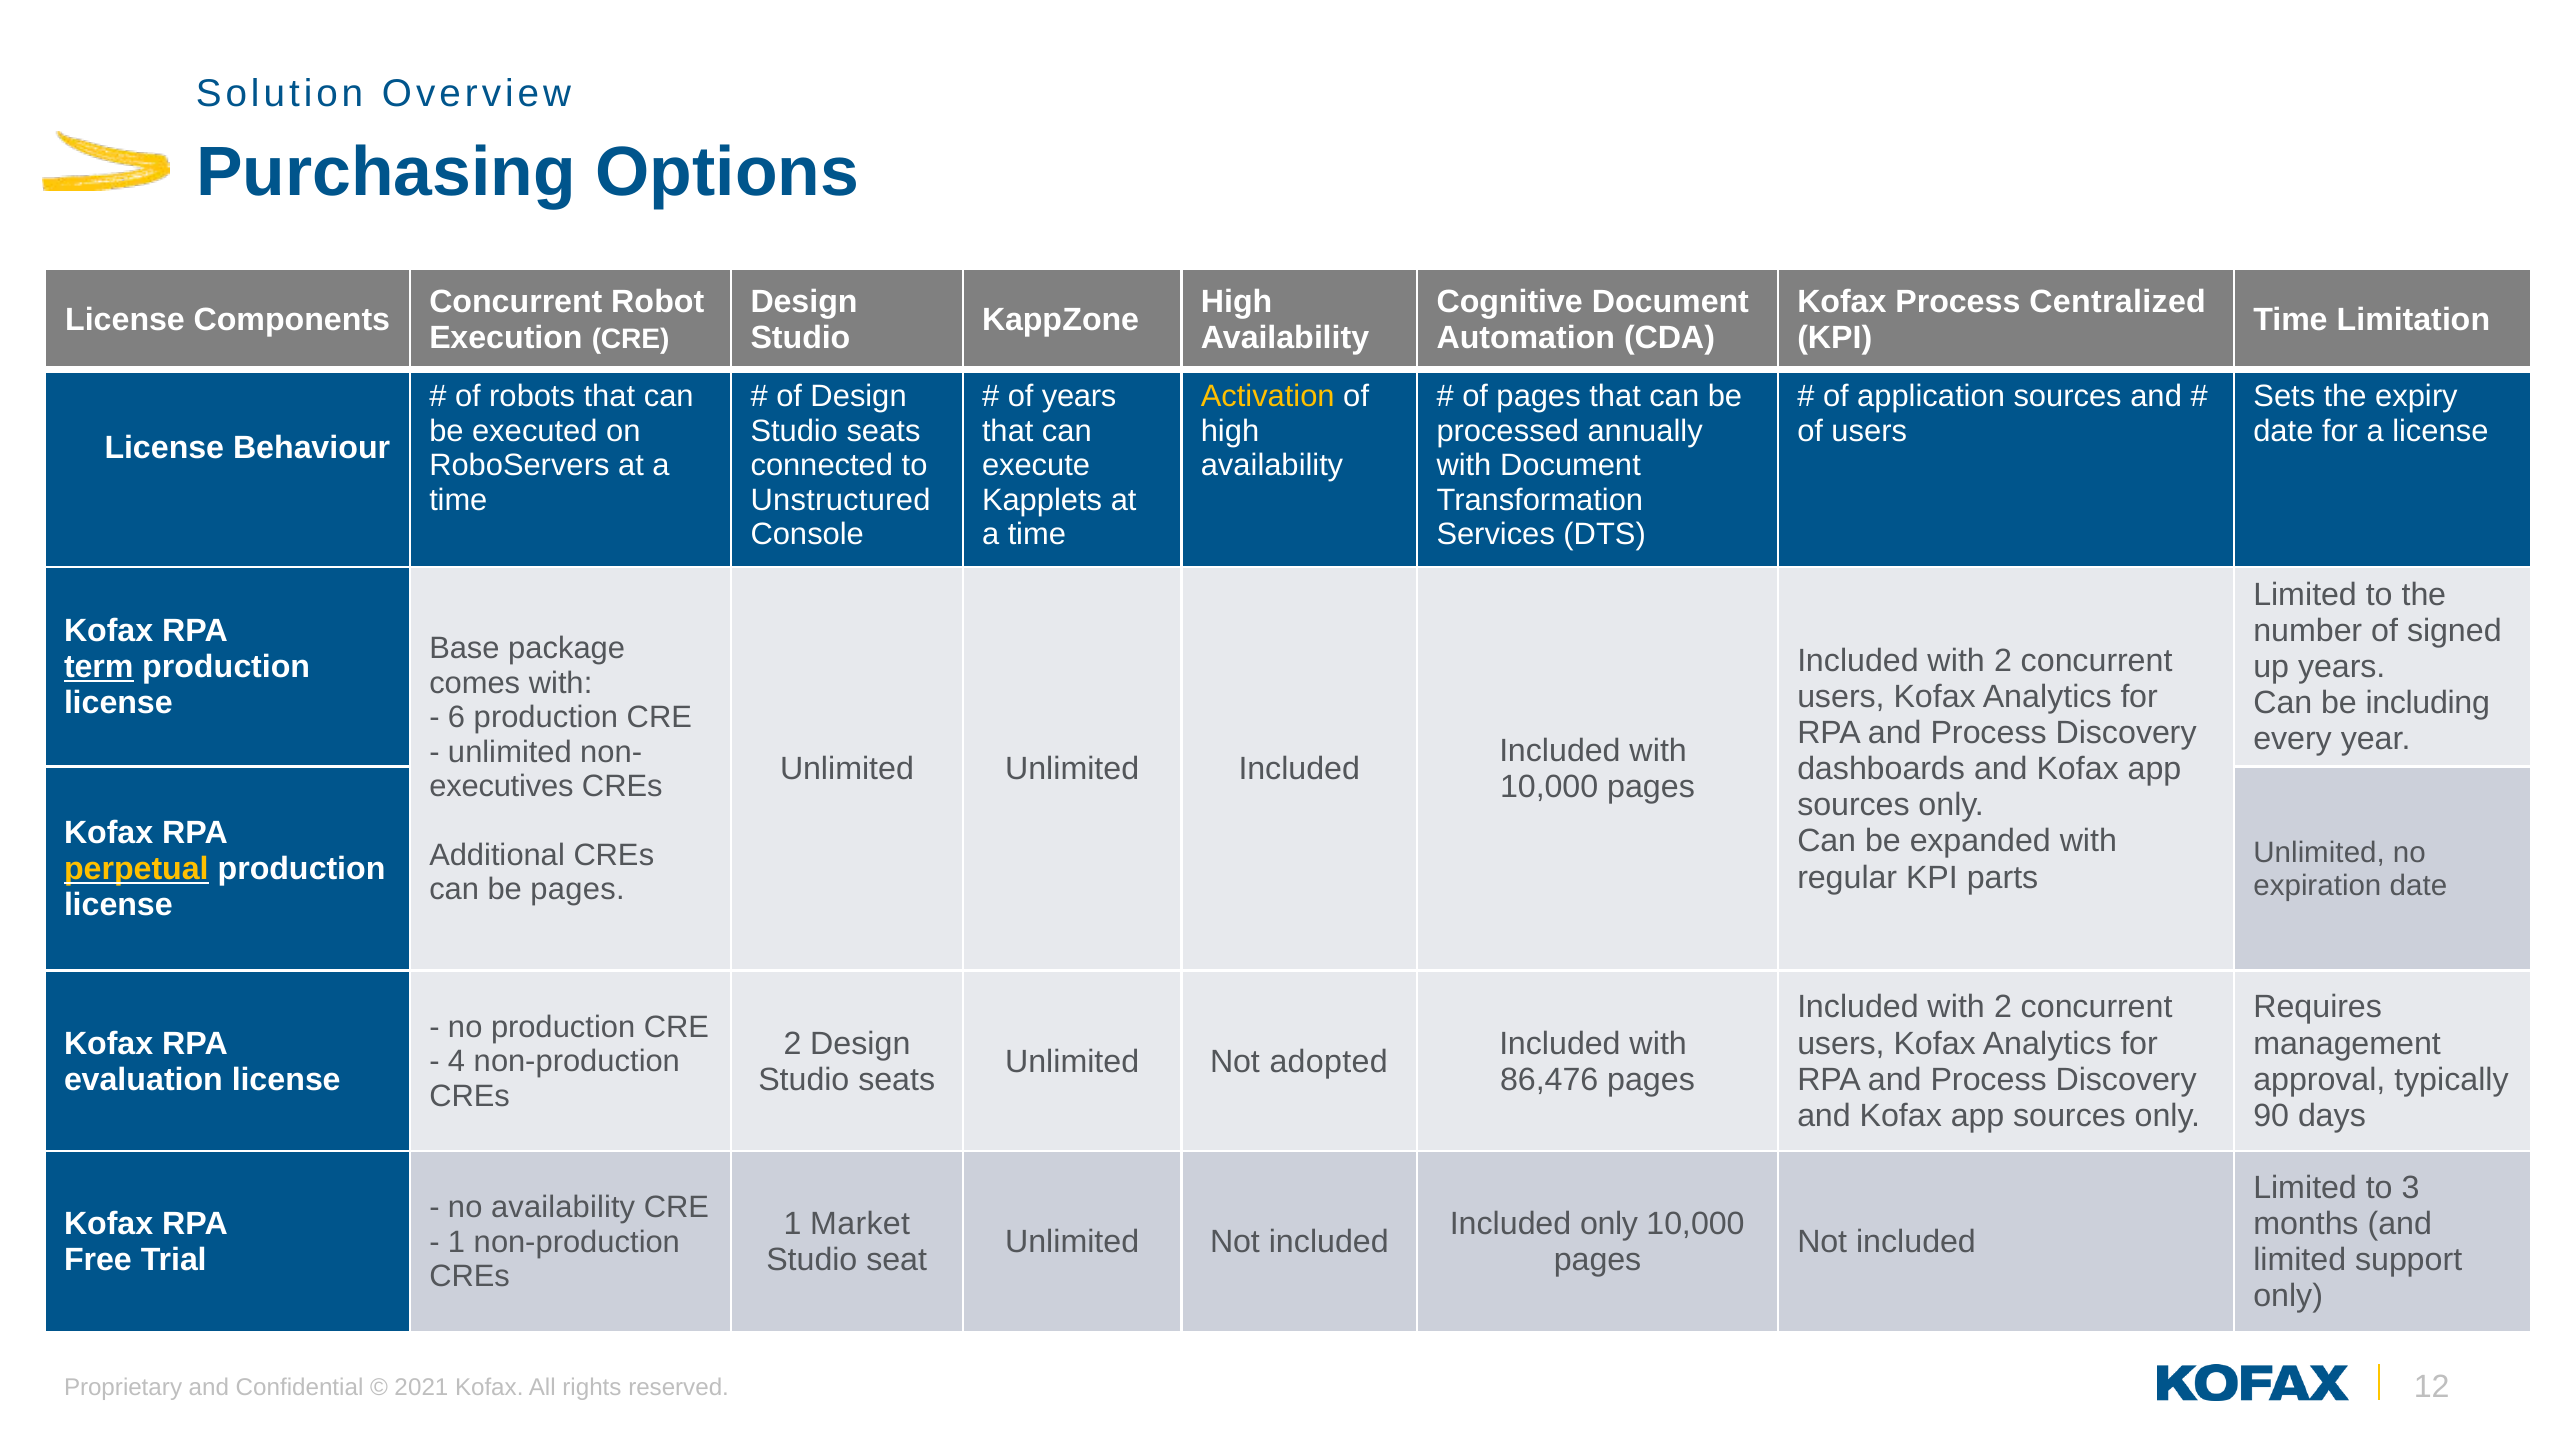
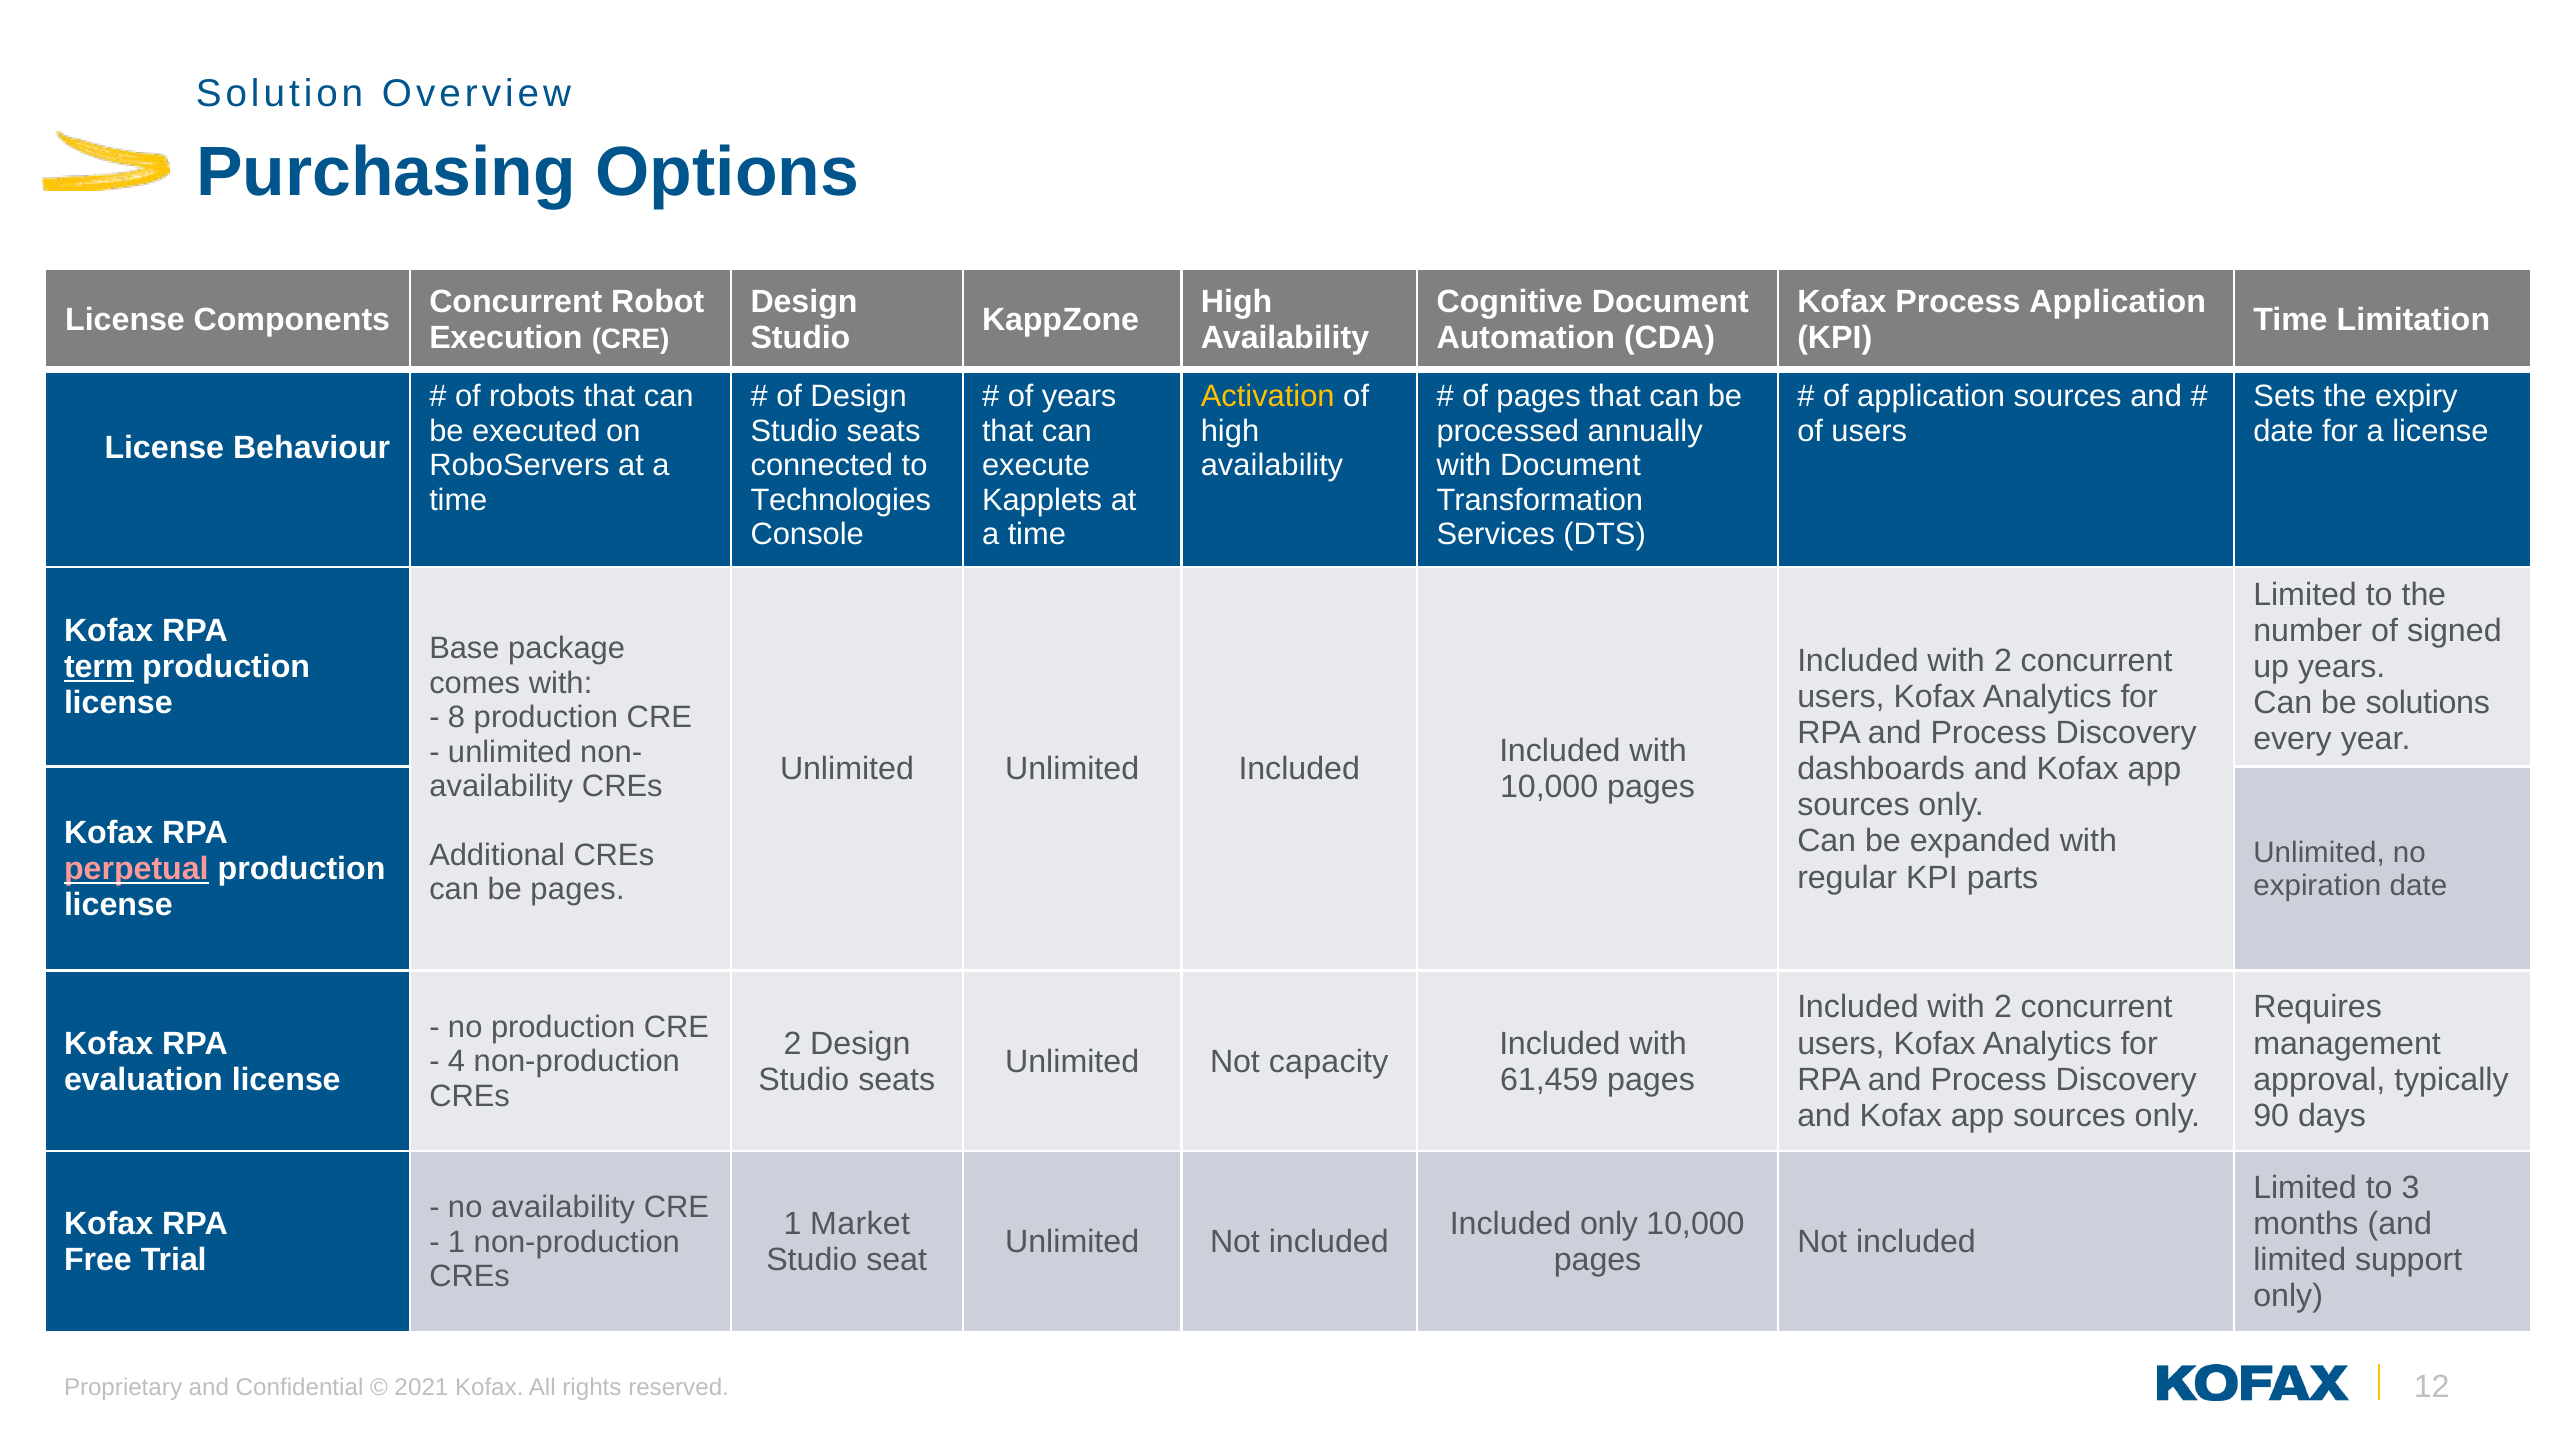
Process Centralized: Centralized -> Application (2118, 302)
Unstructured: Unstructured -> Technologies (841, 500)
including: including -> solutions (2428, 703)
6: 6 -> 8 (457, 717)
executives: executives -> availability (501, 786)
perpetual colour: yellow -> pink (136, 869)
adopted: adopted -> capacity (1329, 1061)
86,476: 86,476 -> 61,459 (1549, 1079)
